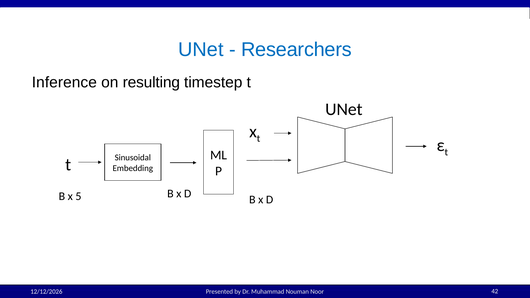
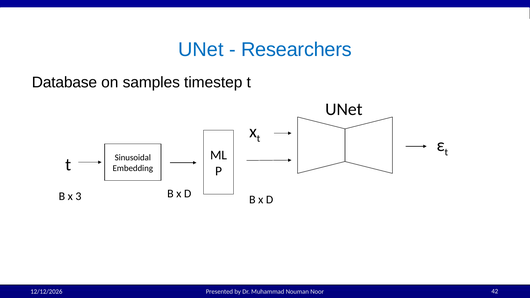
Inference: Inference -> Database (64, 83)
resulting: resulting -> samples (151, 83)
5: 5 -> 3 (78, 196)
